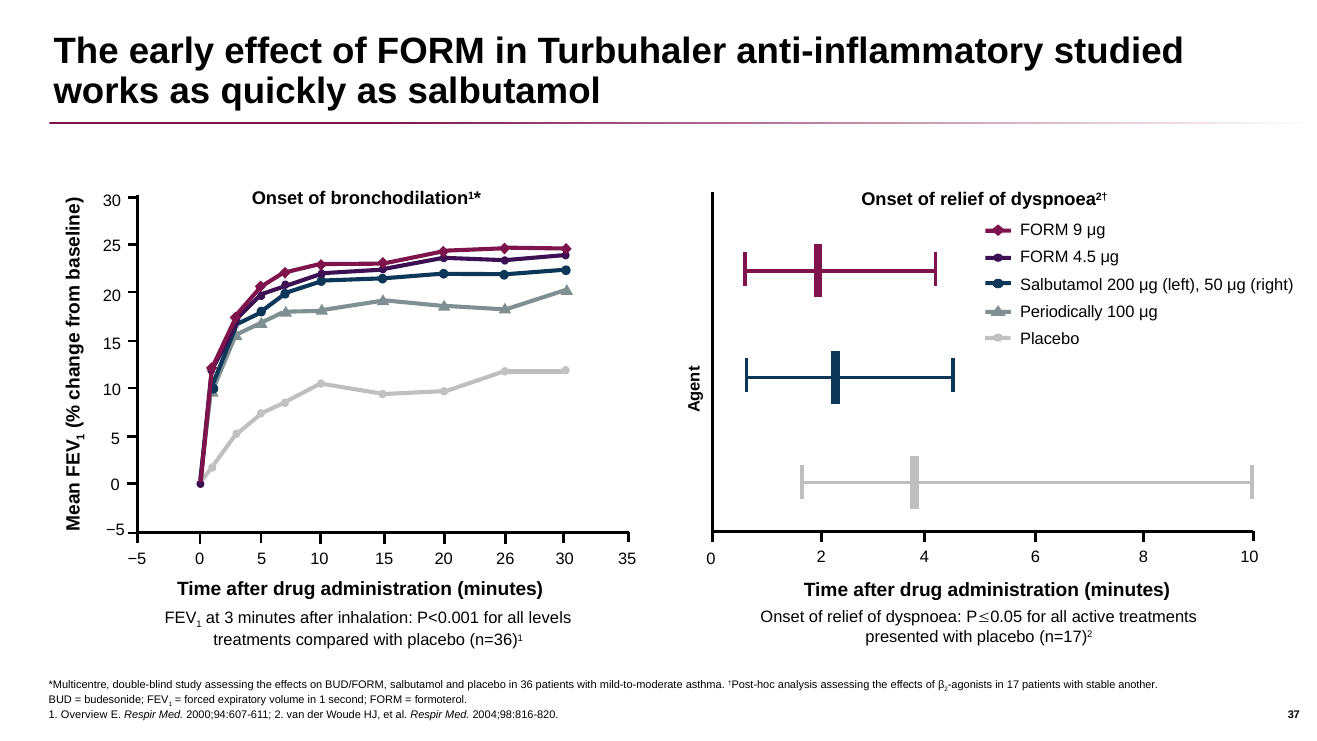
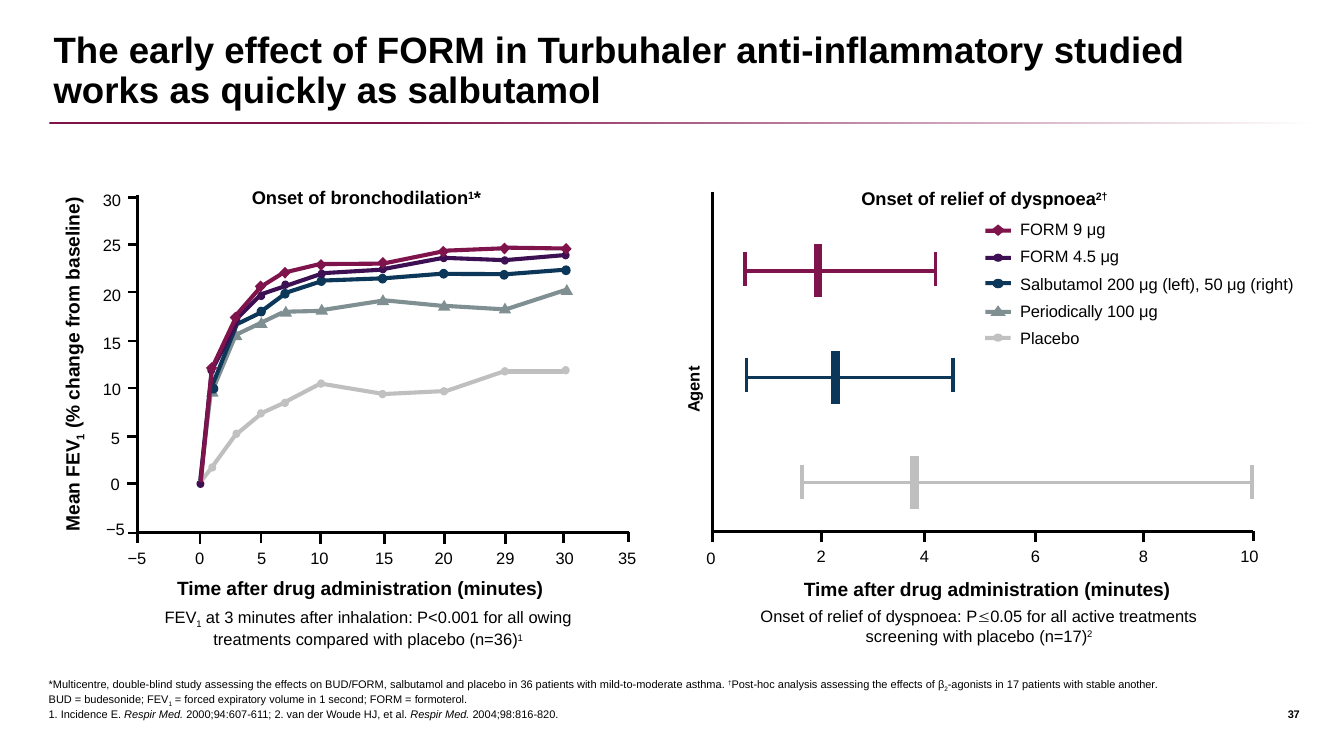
26: 26 -> 29 (505, 559)
levels: levels -> owing (550, 618)
presented: presented -> screening (902, 637)
Overview: Overview -> Incidence (84, 715)
